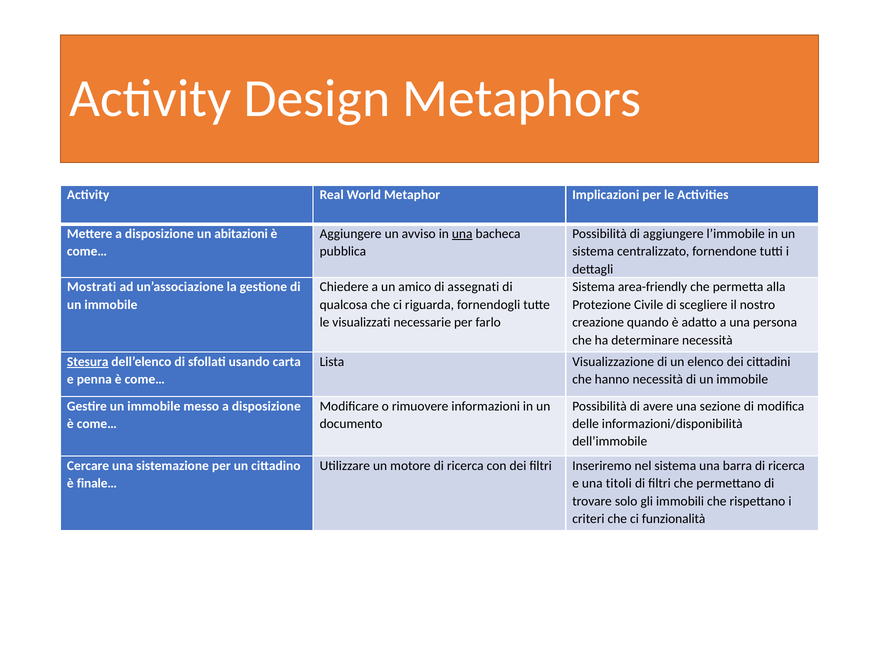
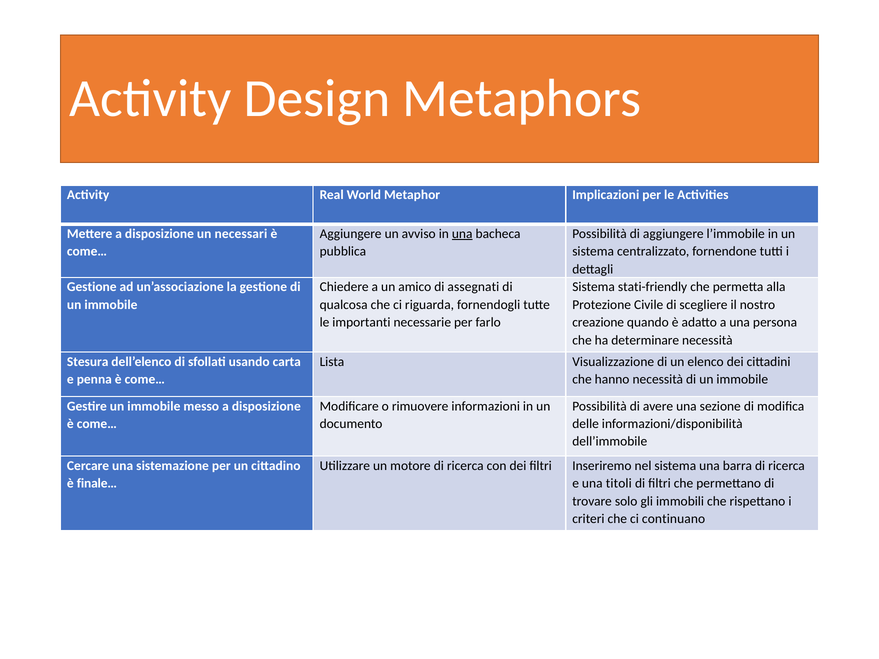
abitazioni: abitazioni -> necessari (241, 234)
Mostrati: Mostrati -> Gestione (92, 287)
area-friendly: area-friendly -> stati-friendly (653, 287)
visualizzati: visualizzati -> importanti (361, 322)
Stesura underline: present -> none (88, 362)
funzionalità: funzionalità -> continuano (674, 519)
